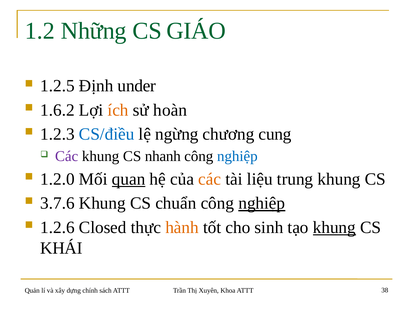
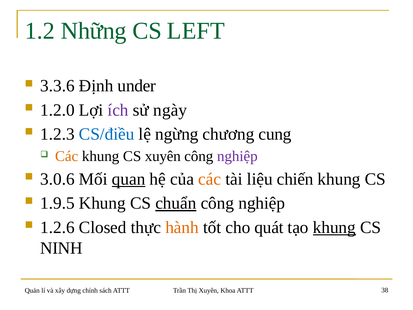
GIÁO: GIÁO -> LEFT (196, 31)
1.2.5: 1.2.5 -> 3.3.6 (57, 86)
1.6.2: 1.6.2 -> 1.2.0 (57, 110)
ích colour: orange -> purple (118, 110)
hoàn: hoàn -> ngày (170, 110)
Các colour: purple -> orange (67, 156)
CS nhanh: nhanh -> xuyên (163, 156)
nghiệp colour: blue -> purple (237, 156)
1.2.0: 1.2.0 -> 3.0.6 (57, 179)
trung: trung -> chiến (295, 179)
3.7.6: 3.7.6 -> 1.9.5 (57, 203)
chuẩn underline: none -> present (176, 203)
nghiệp underline: present -> none (262, 203)
sinh: sinh -> quát (269, 227)
KHÁI: KHÁI -> NINH (61, 248)
